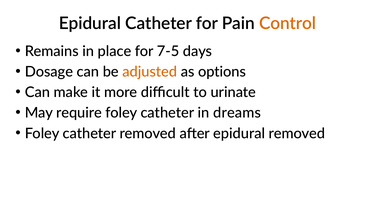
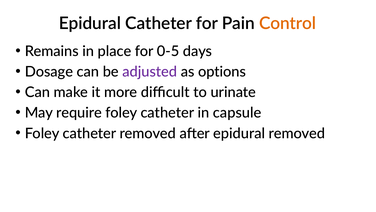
7-5: 7-5 -> 0-5 (168, 51)
adjusted colour: orange -> purple (150, 72)
dreams: dreams -> capsule (237, 113)
